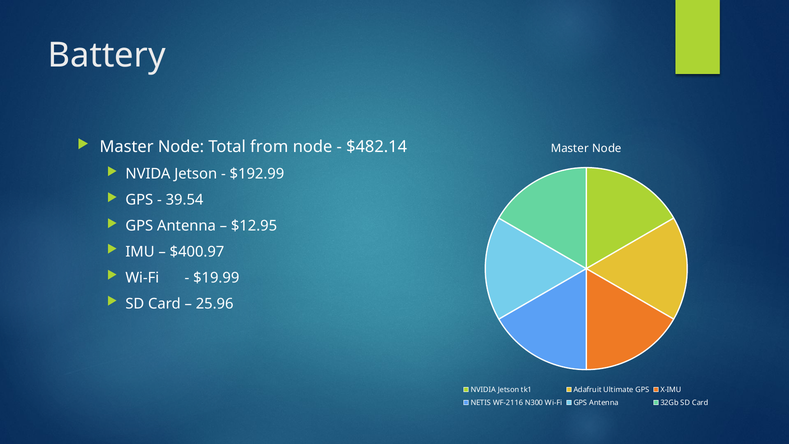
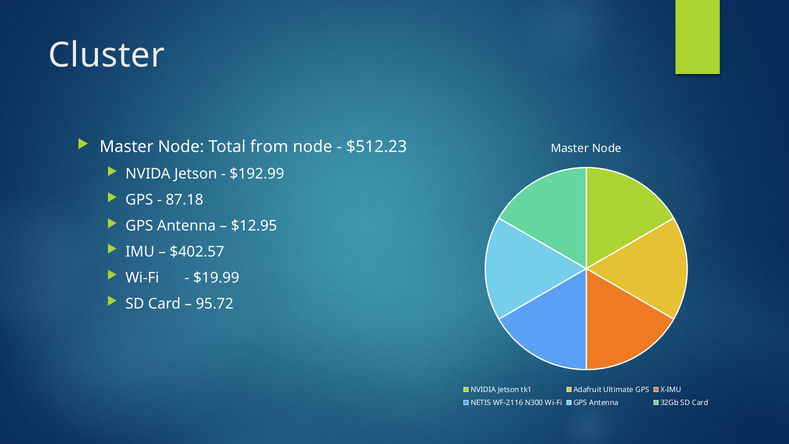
Battery: Battery -> Cluster (107, 55)
$482.14: $482.14 -> $512.23 (377, 147)
39.54: 39.54 -> 87.18 (185, 200)
$400.97: $400.97 -> $402.57 (197, 252)
25.96: 25.96 -> 95.72 (215, 304)
